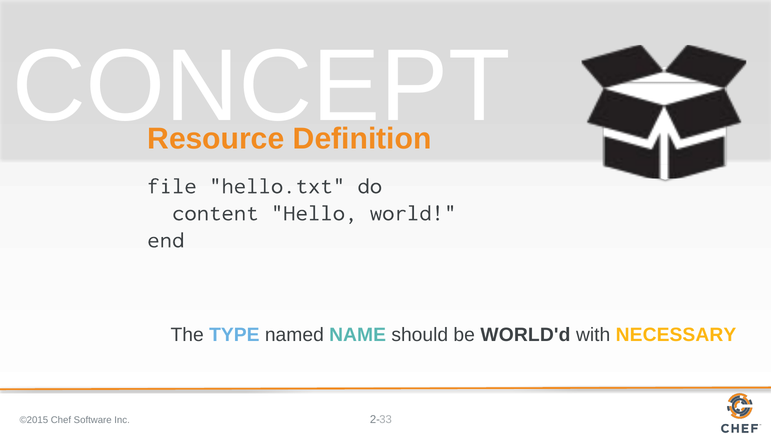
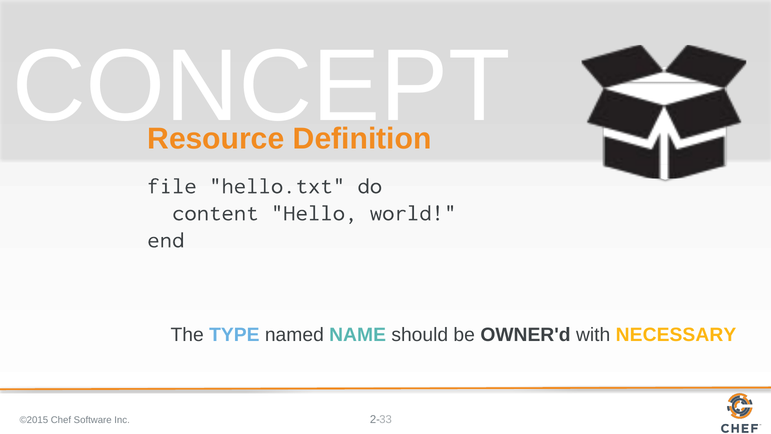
WORLD'd: WORLD'd -> OWNER'd (526, 335)
